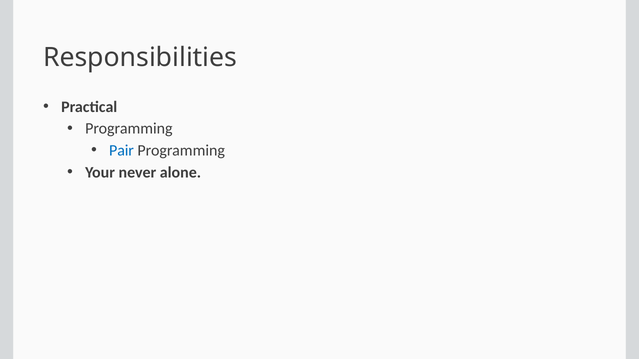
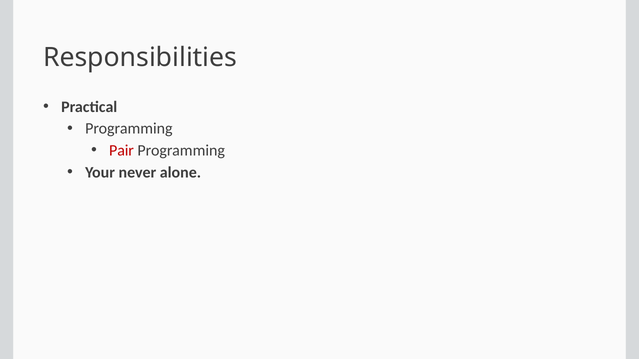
Pair colour: blue -> red (122, 151)
